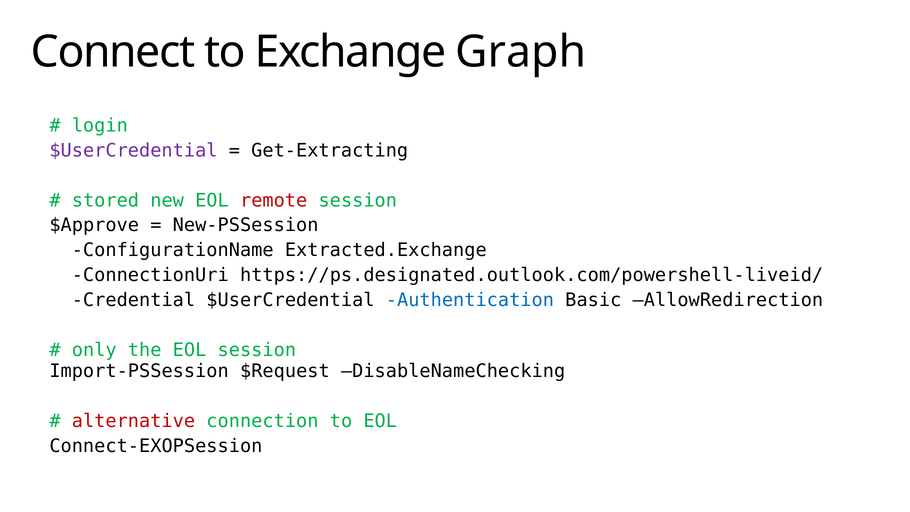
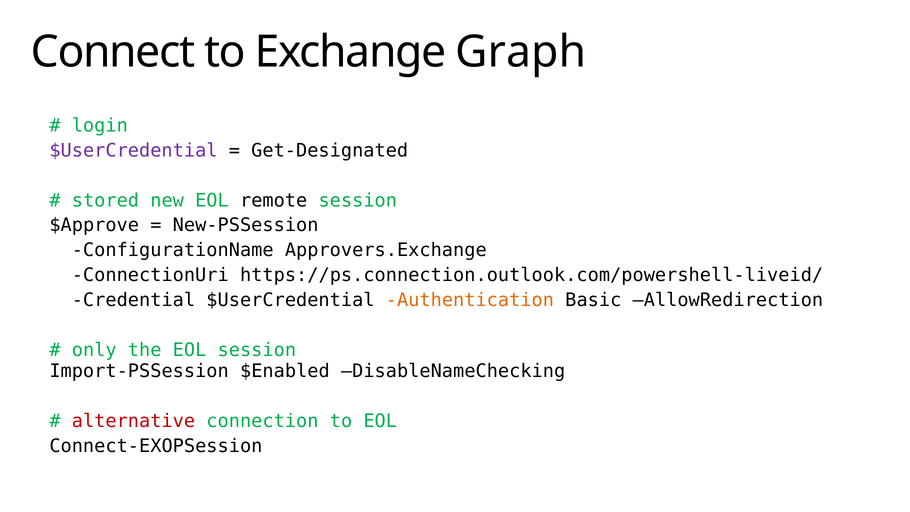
Get-Extracting: Get-Extracting -> Get-Designated (330, 150)
remote colour: red -> black (274, 200)
Extracted.Exchange: Extracted.Exchange -> Approvers.Exchange (386, 250)
https://ps.designated.outlook.com/powershell-liveid/: https://ps.designated.outlook.com/powershell-liveid/ -> https://ps.connection.outlook.com/powershell-liveid/ (532, 275)
Authentication colour: blue -> orange (470, 300)
$Request: $Request -> $Enabled (285, 371)
